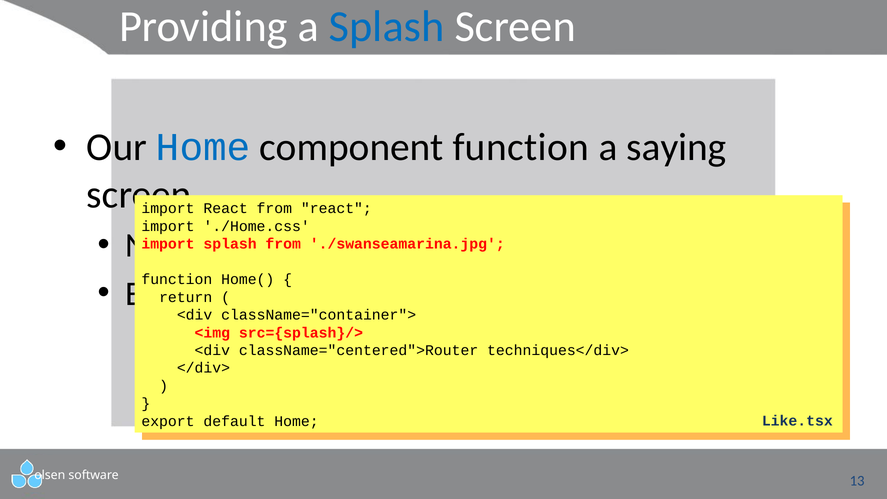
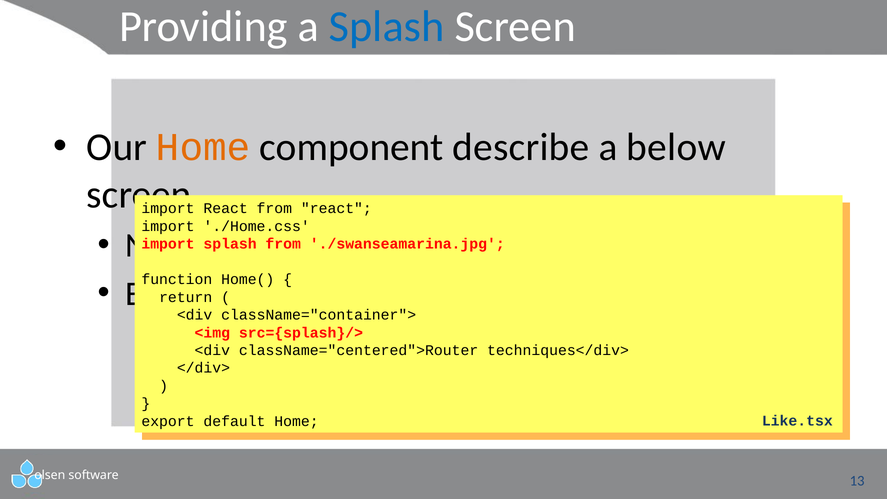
Home colour: blue -> orange (203, 147)
component function: function -> describe (521, 147)
saying: saying -> below (676, 147)
